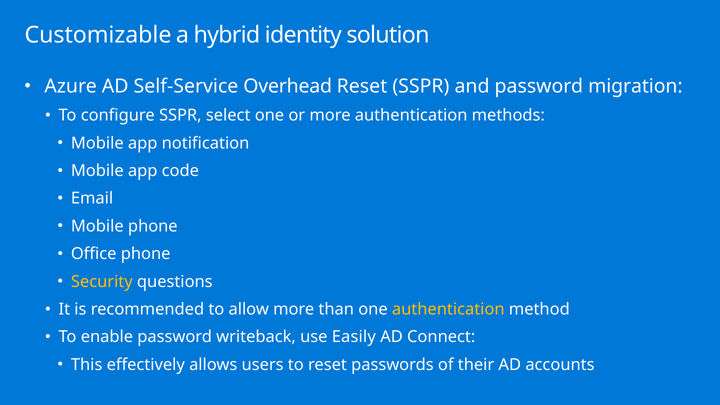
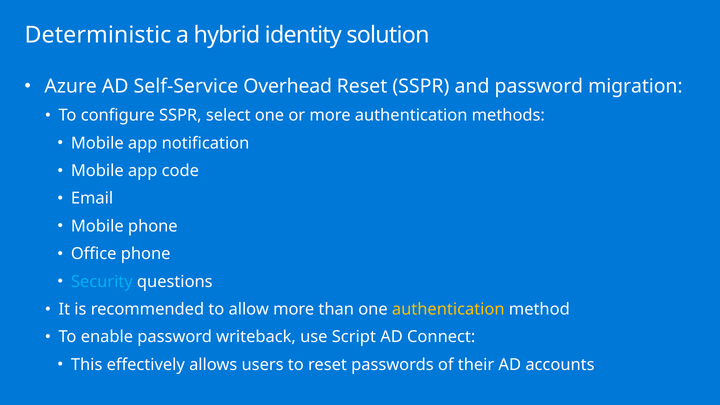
Customizable: Customizable -> Deterministic (98, 35)
Security colour: yellow -> light blue (102, 282)
Easily: Easily -> Script (354, 337)
